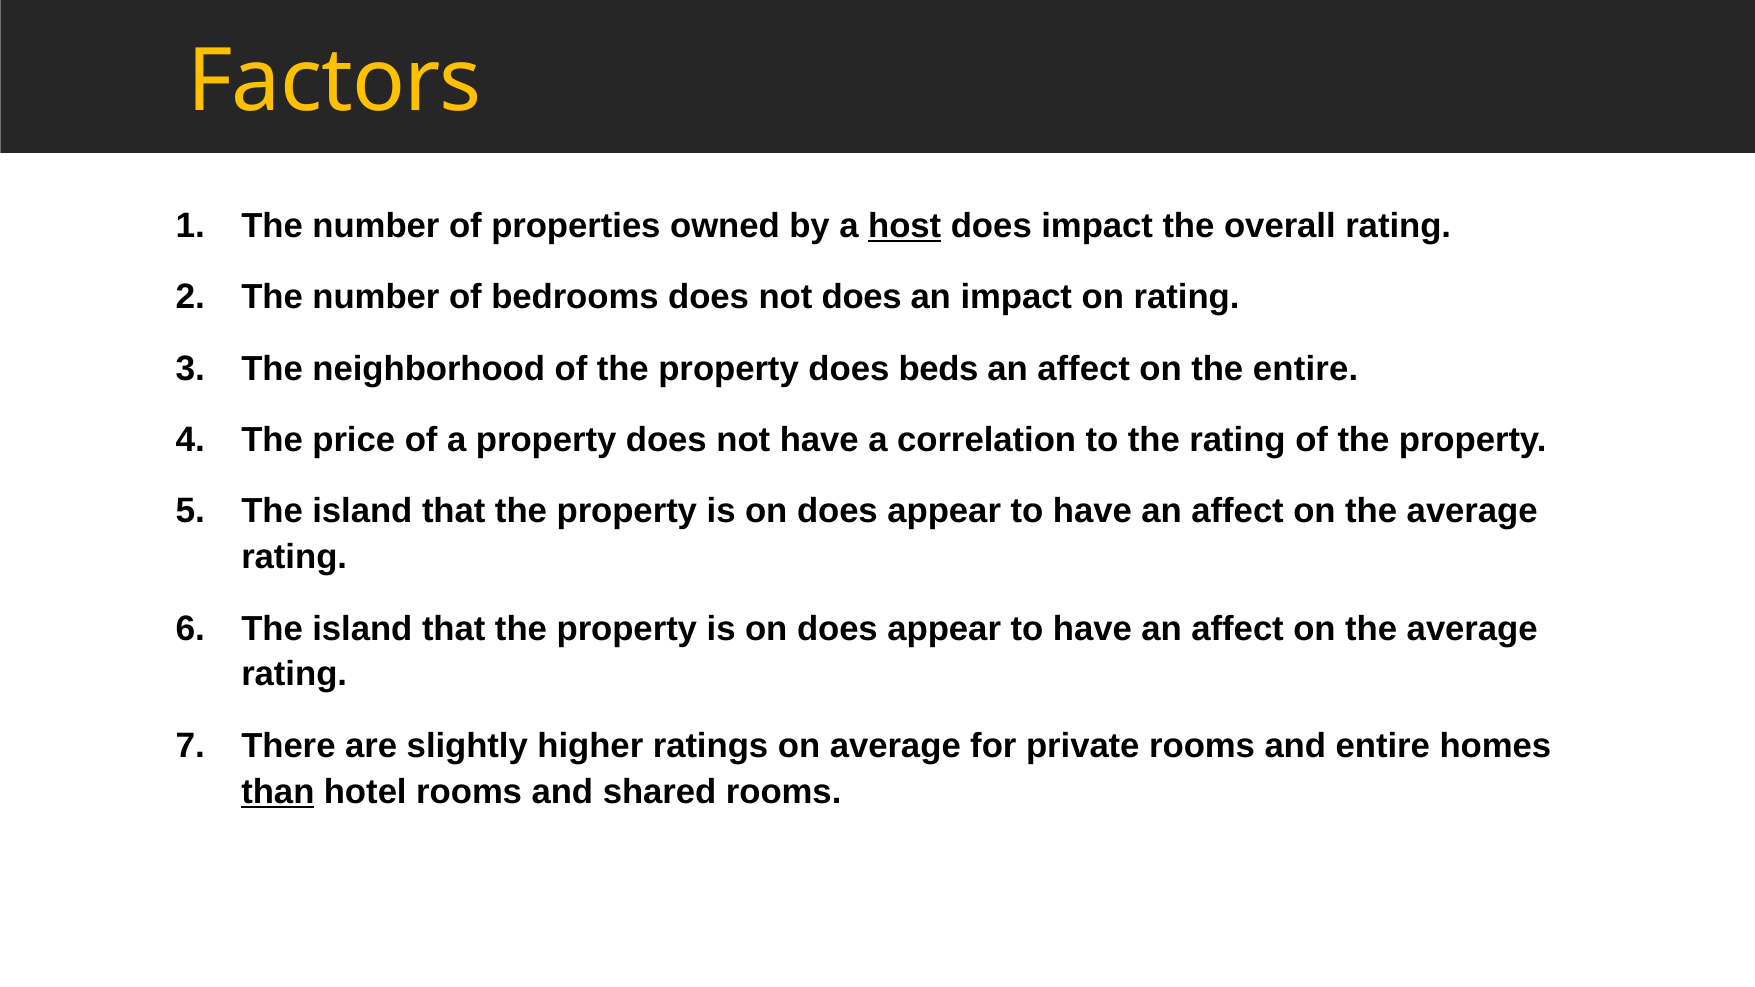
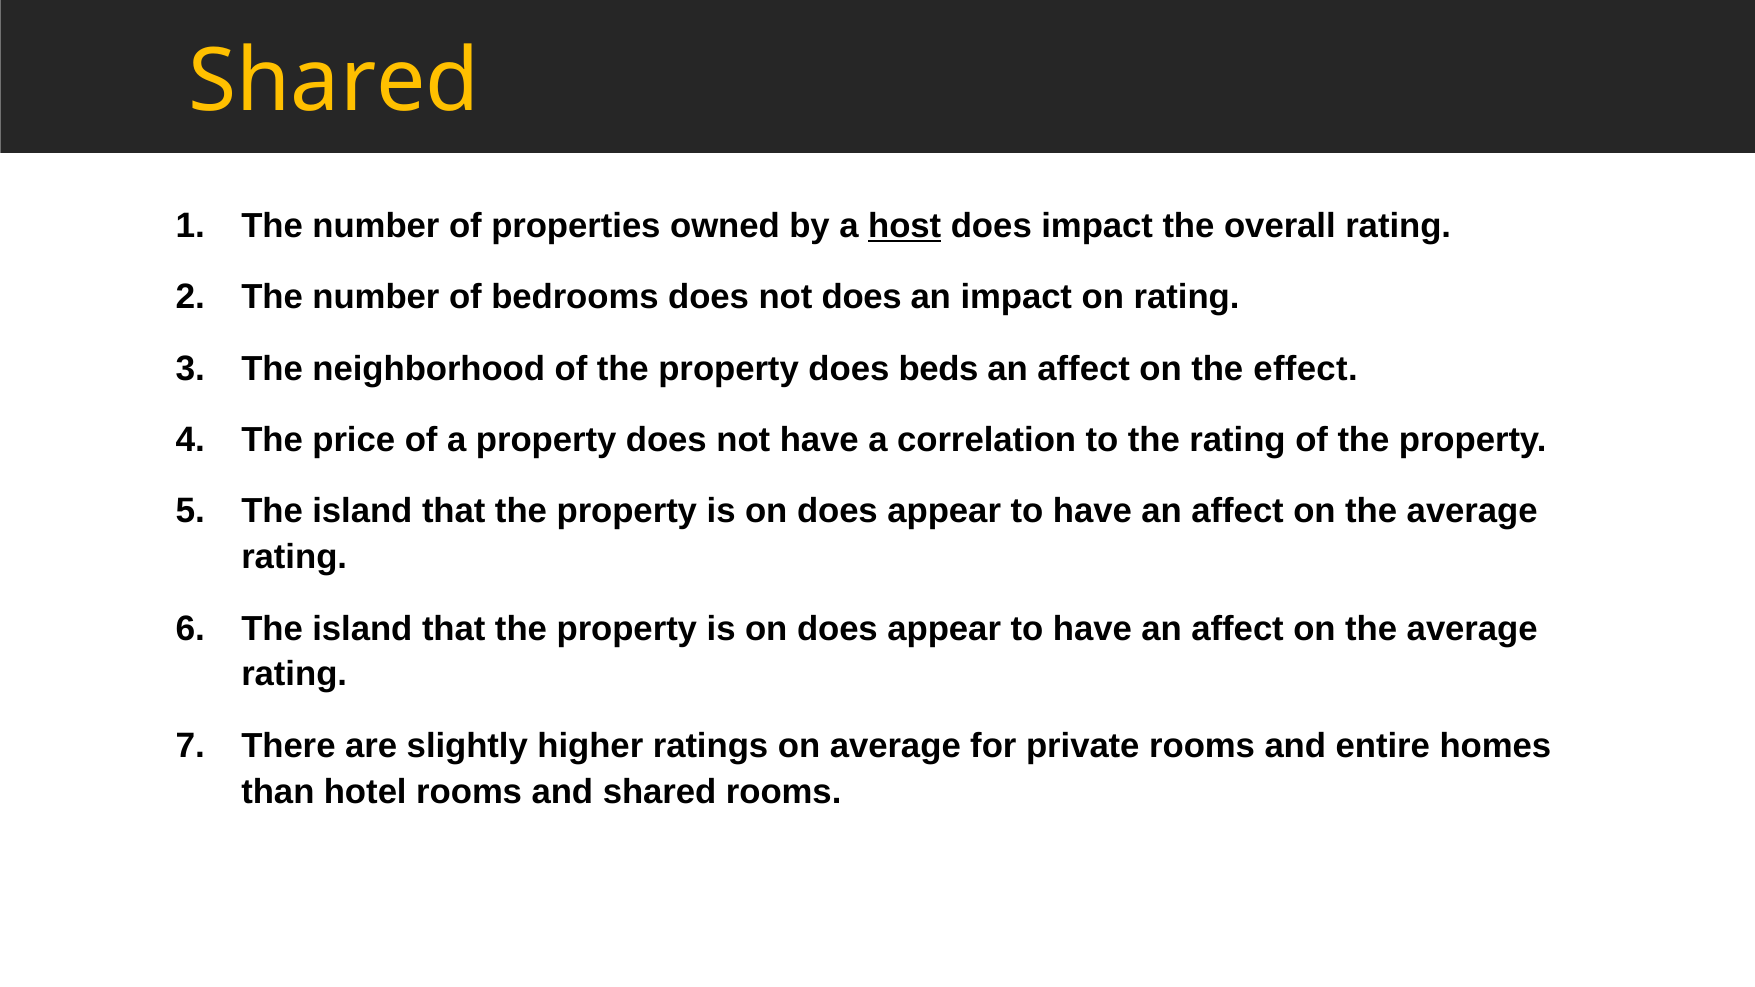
Factors: Factors -> Shared (334, 82)
the entire: entire -> effect (1306, 369)
than underline: present -> none (278, 792)
